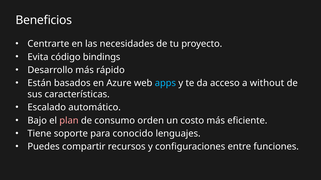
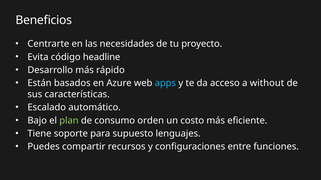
bindings: bindings -> headline (102, 57)
plan colour: pink -> light green (69, 121)
conocido: conocido -> supuesto (133, 134)
